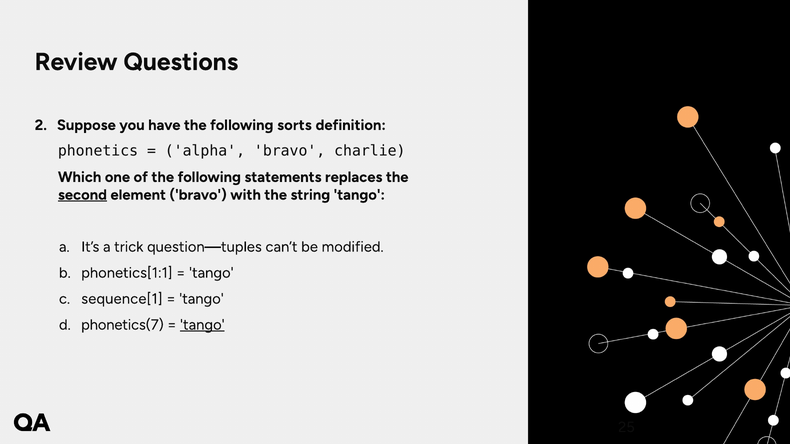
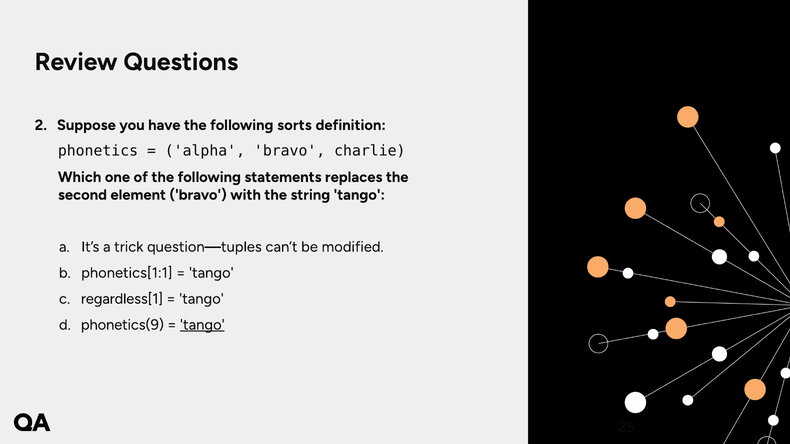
second underline: present -> none (82, 195)
sequence[1: sequence[1 -> regardless[1 (122, 299)
phonetics(7: phonetics(7 -> phonetics(9 (122, 325)
